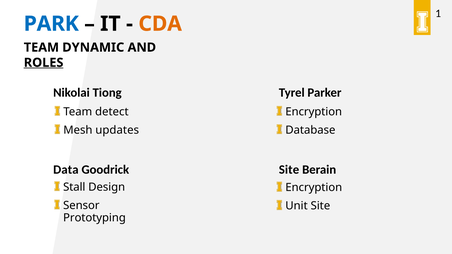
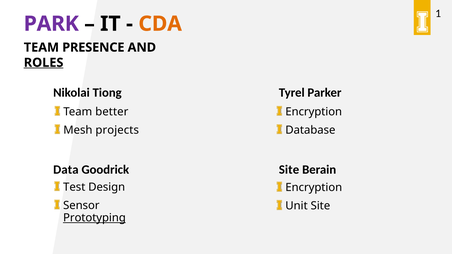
PARK colour: blue -> purple (51, 24)
DYNAMIC: DYNAMIC -> PRESENCE (93, 47)
detect: detect -> better (112, 112)
updates: updates -> projects (117, 130)
Stall: Stall -> Test (74, 187)
Prototyping underline: none -> present (94, 218)
